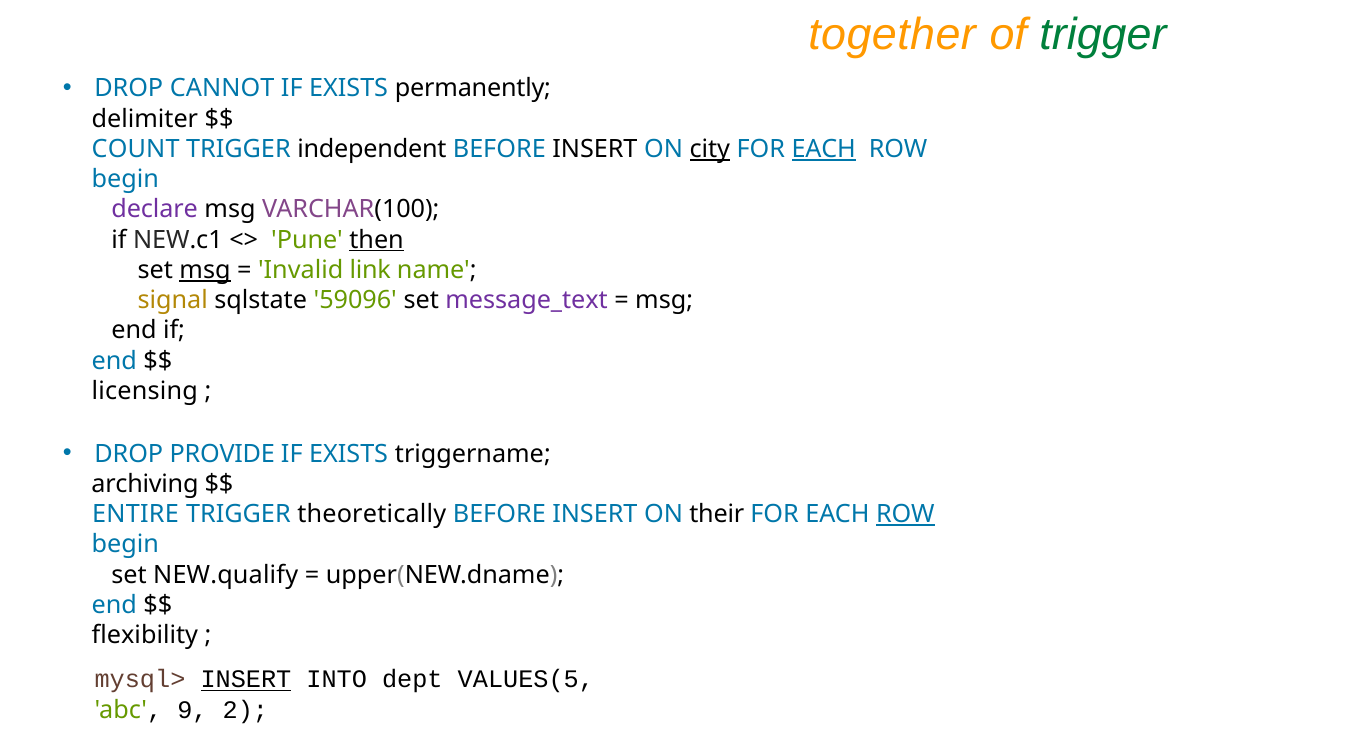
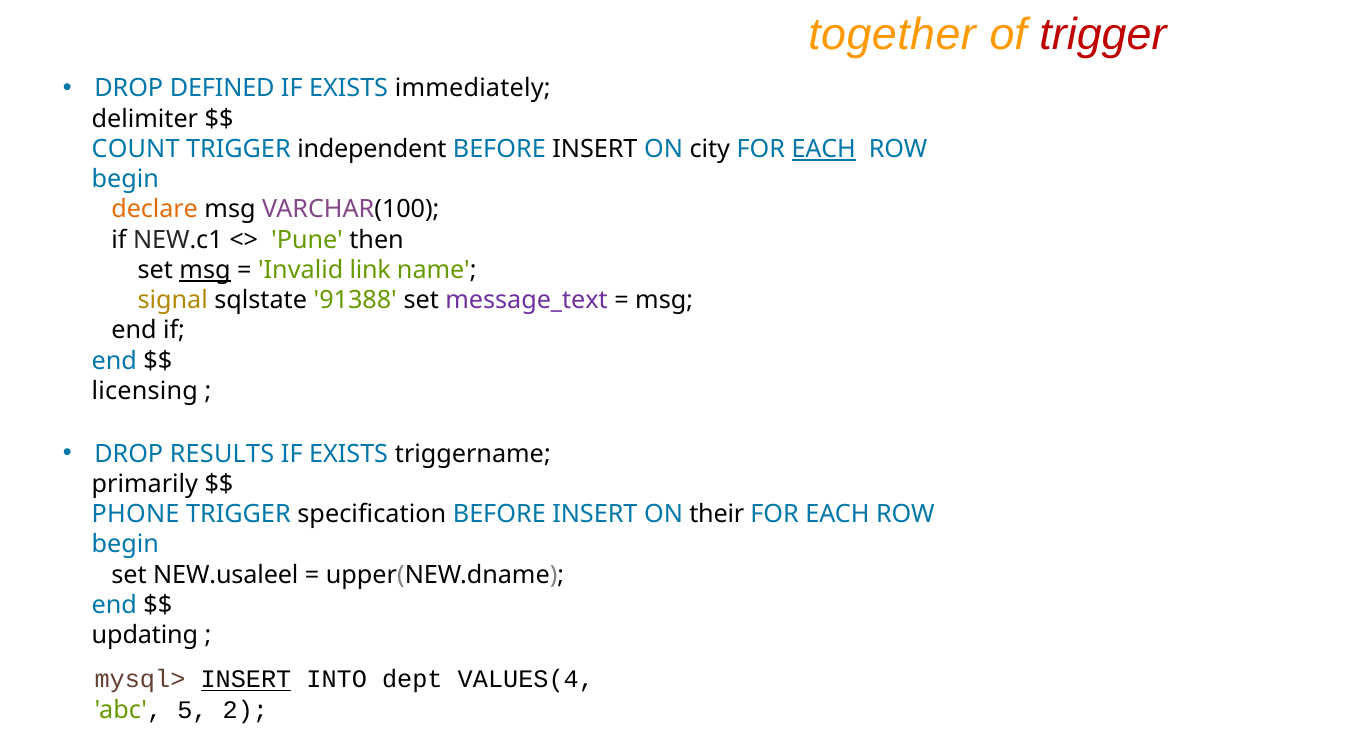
trigger colour: green -> red (1103, 35)
CANNOT: CANNOT -> DEFINED (222, 89)
permanently: permanently -> immediately (473, 89)
city underline: present -> none (710, 149)
declare colour: purple -> orange (155, 210)
then underline: present -> none (377, 240)
59096: 59096 -> 91388 (355, 300)
PROVIDE: PROVIDE -> RESULTS (222, 454)
archiving: archiving -> primarily (145, 484)
ENTIRE: ENTIRE -> PHONE (136, 515)
theoretically: theoretically -> specification (372, 515)
ROW underline: present -> none (905, 515)
NEW.qualify: NEW.qualify -> NEW.usaleel (226, 575)
flexibility: flexibility -> updating (145, 636)
VALUES(5: VALUES(5 -> VALUES(4 (526, 680)
9: 9 -> 5 (192, 710)
